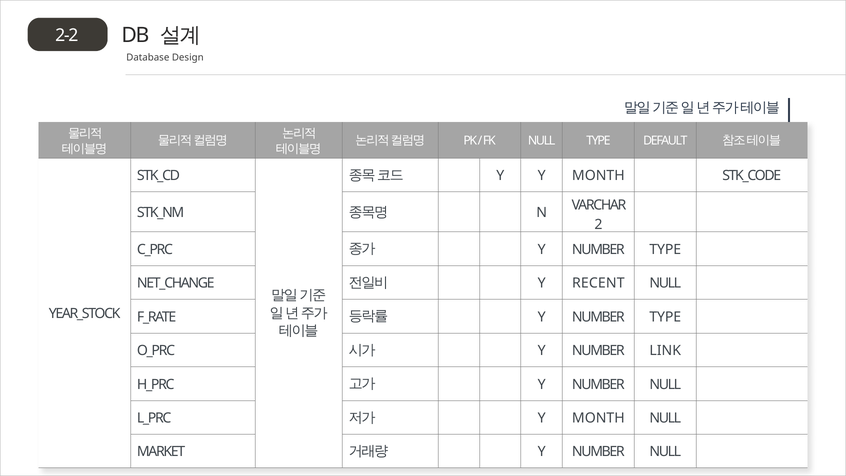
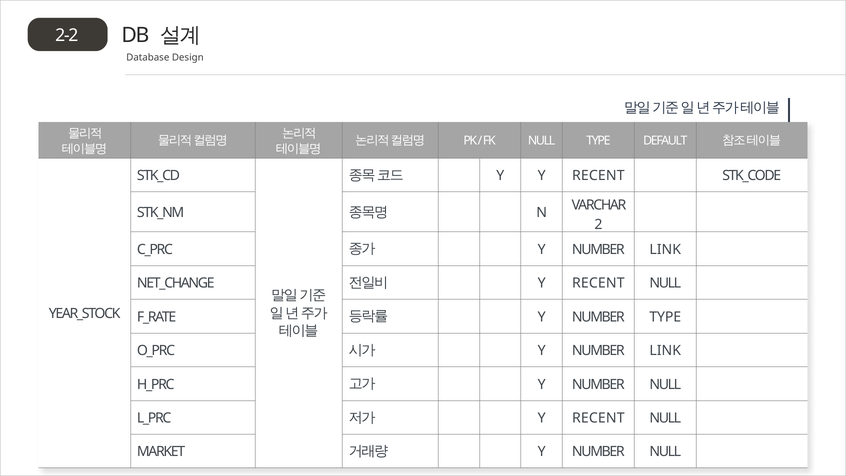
Y Y MONTH: MONTH -> RECENT (598, 176)
TYPE: TYPE -> LINK (665, 249)
MONTH: MONTH -> RECENT (598, 418)
